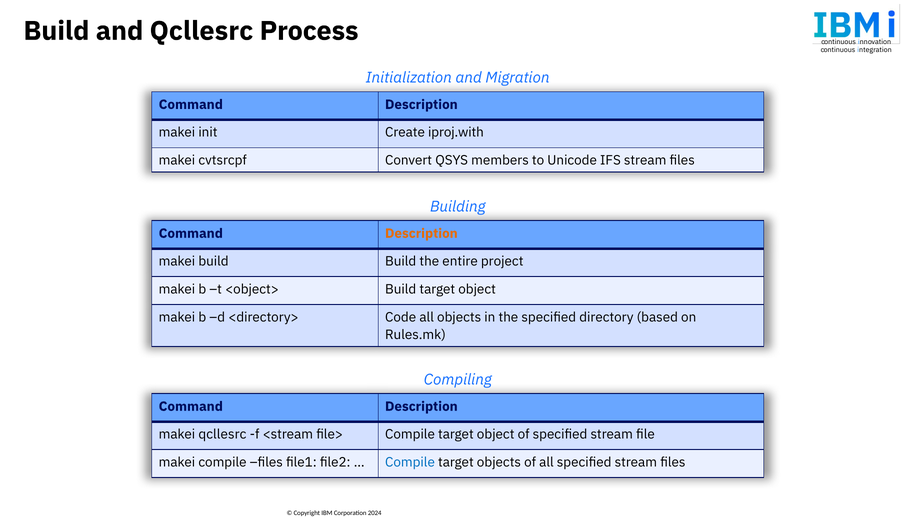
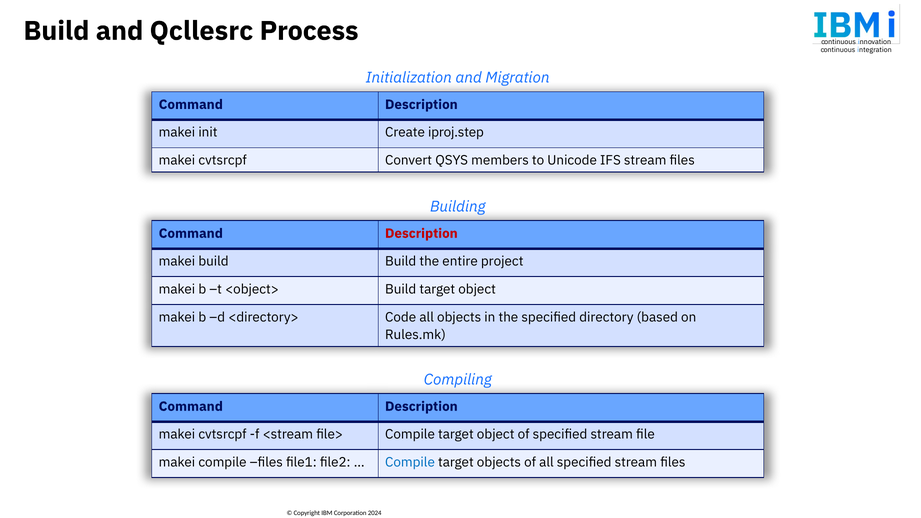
iproj.with: iproj.with -> iproj.step (456, 133)
Description colour: orange -> red (421, 233)
qcllesrc: qcllesrc -> cvtsrcpf (222, 434)
